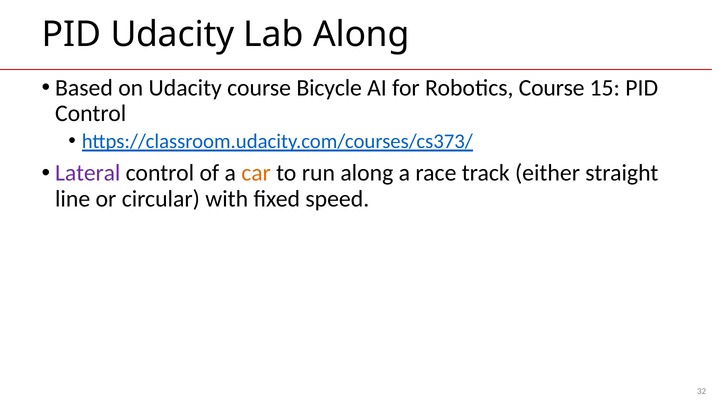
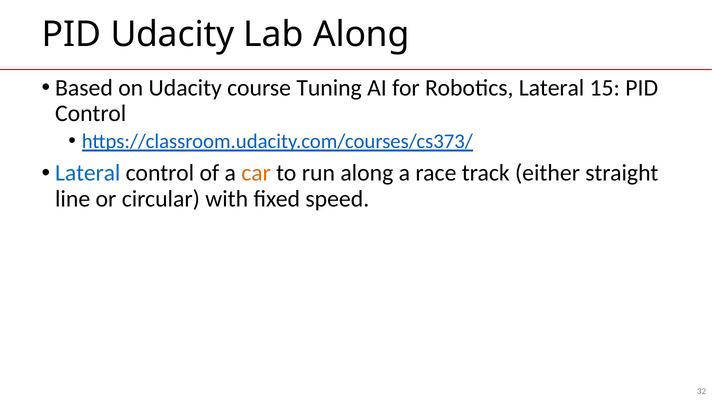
Bicycle: Bicycle -> Tuning (329, 88)
Robotics Course: Course -> Lateral (552, 88)
Lateral colour: purple -> blue (88, 173)
